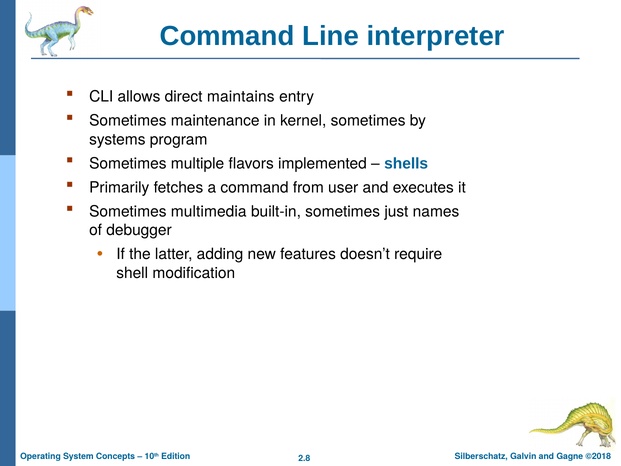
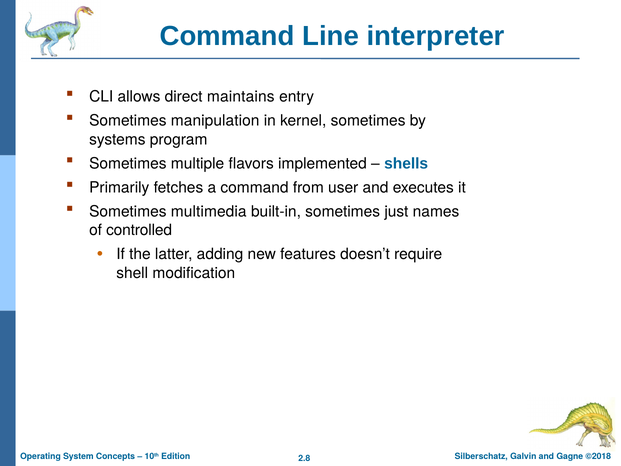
maintenance: maintenance -> manipulation (215, 121)
debugger: debugger -> controlled (139, 230)
